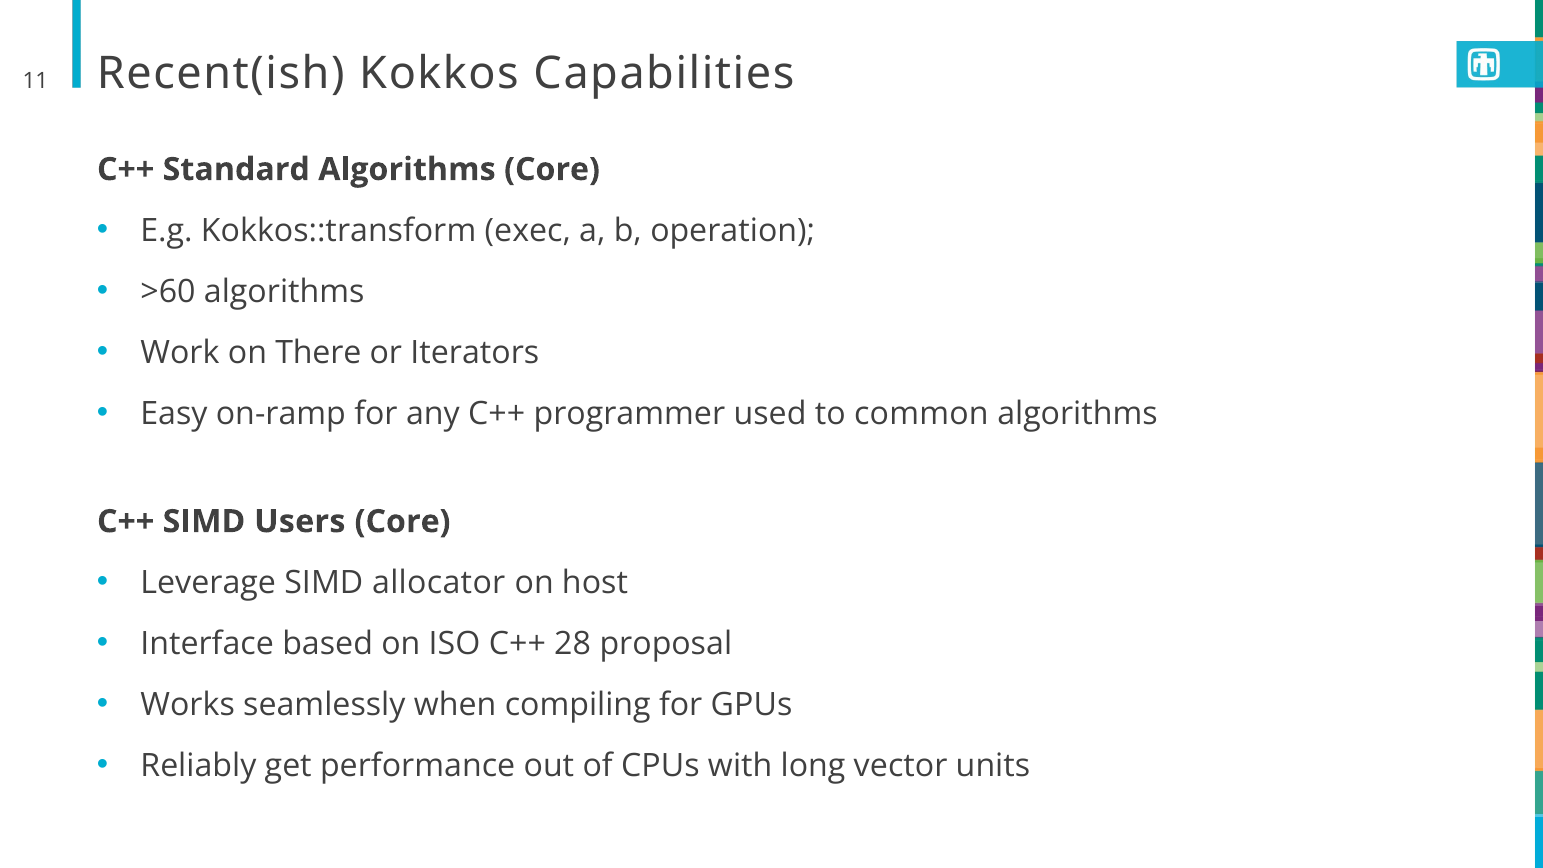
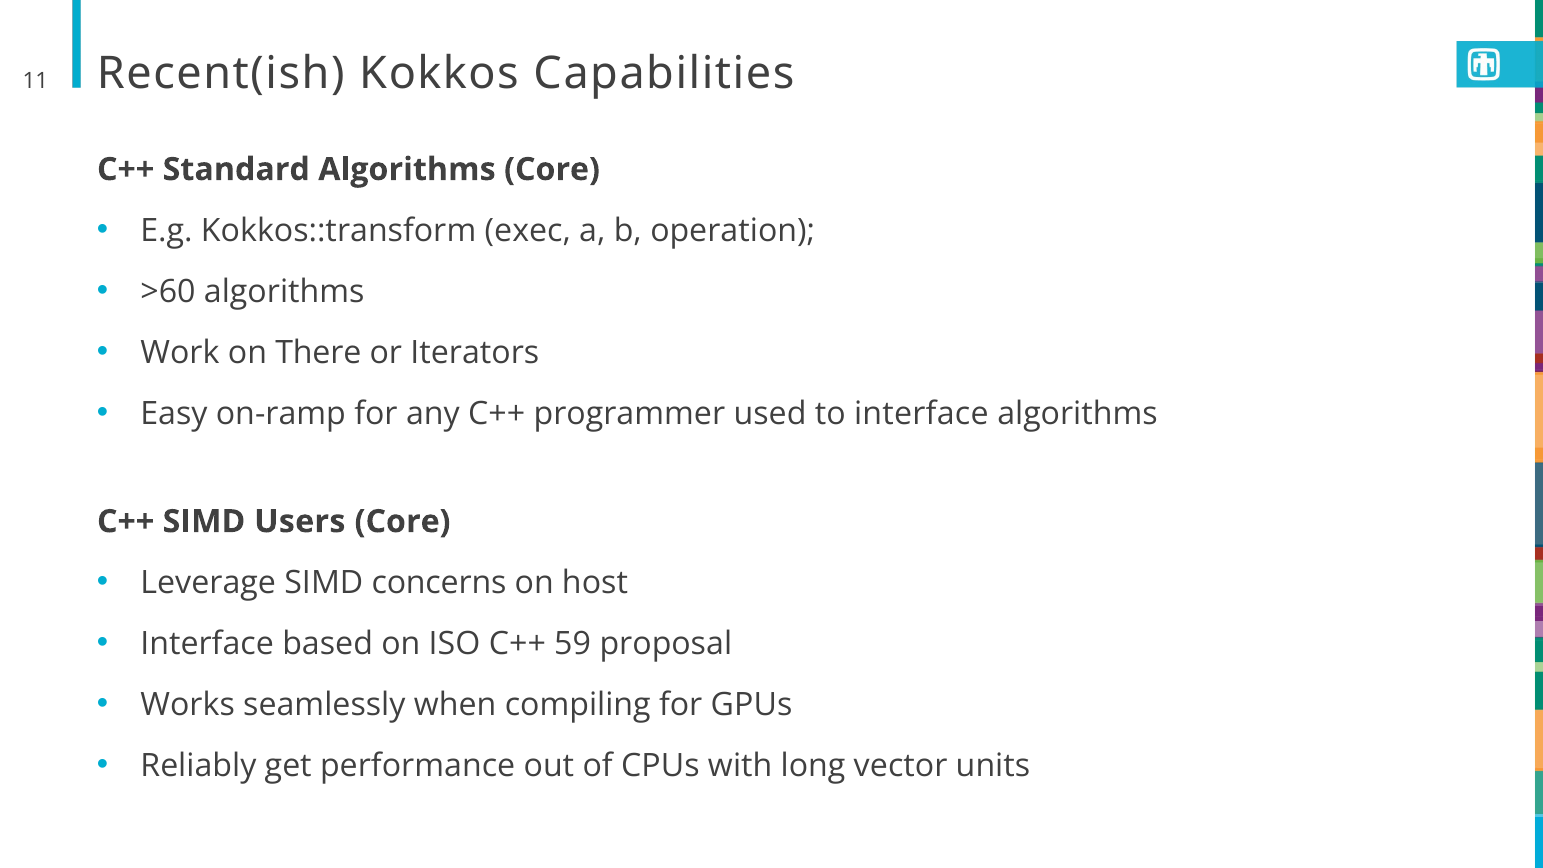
to common: common -> interface (921, 414)
allocator: allocator -> concerns (439, 583)
28: 28 -> 59 (573, 644)
